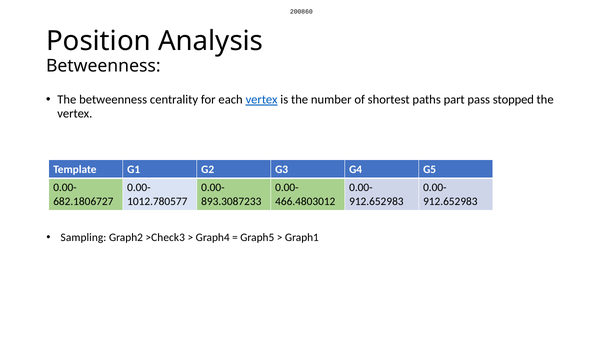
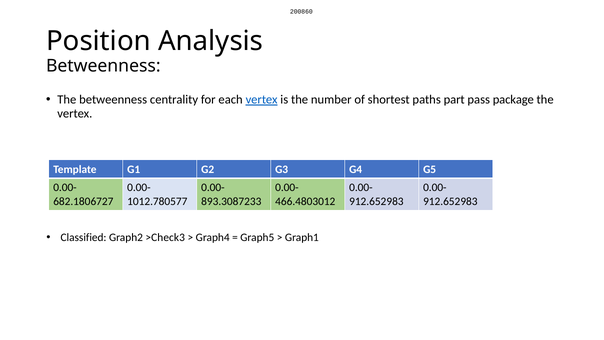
stopped: stopped -> package (513, 100)
Sampling: Sampling -> Classified (84, 237)
